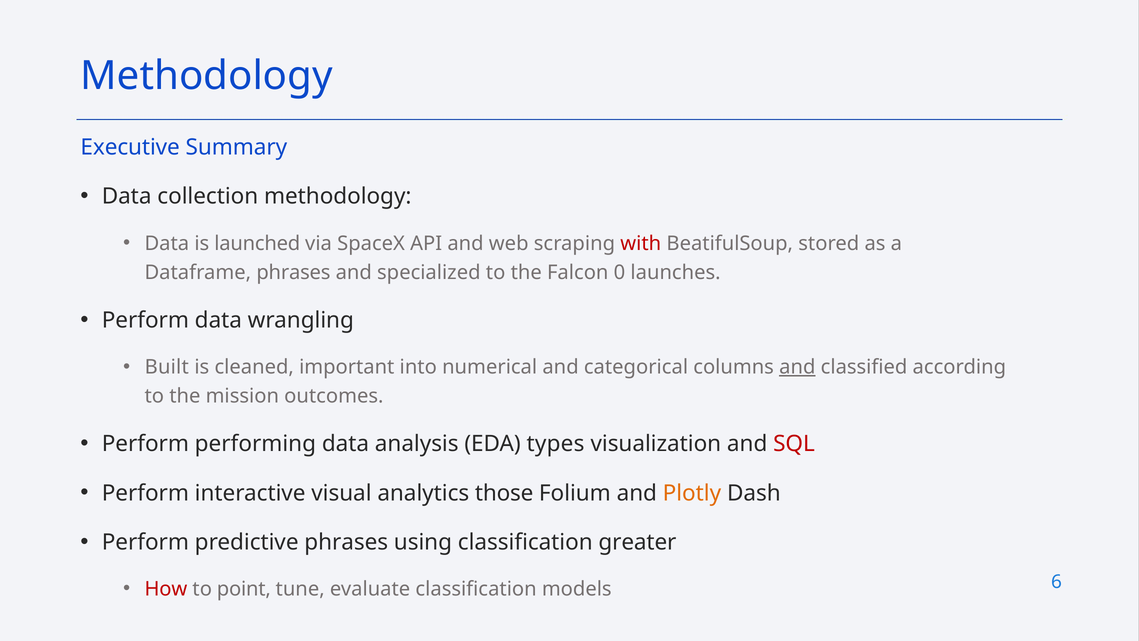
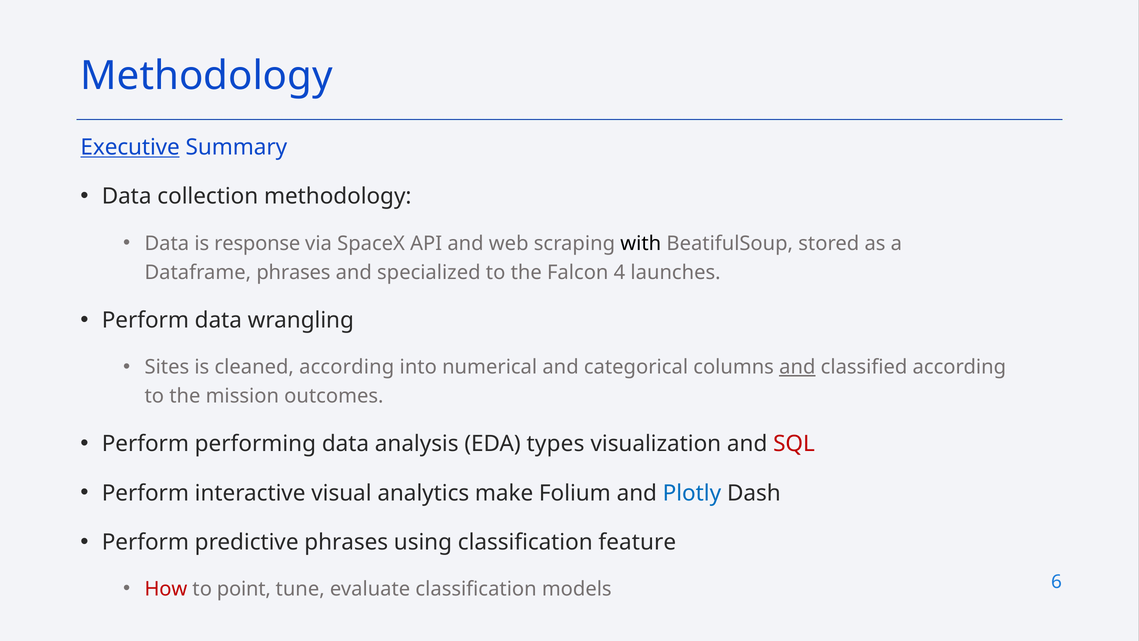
Executive underline: none -> present (130, 147)
launched: launched -> response (257, 243)
with colour: red -> black (641, 243)
0: 0 -> 4 (619, 272)
Built: Built -> Sites (167, 367)
cleaned important: important -> according (347, 367)
those: those -> make (504, 493)
Plotly colour: orange -> blue (692, 493)
greater: greater -> feature (637, 542)
